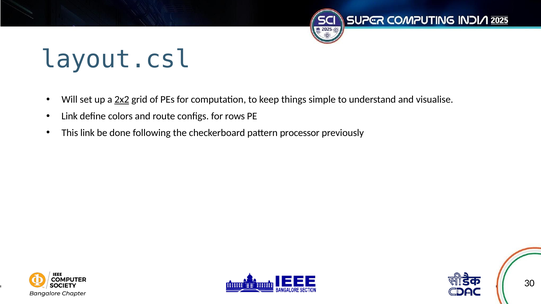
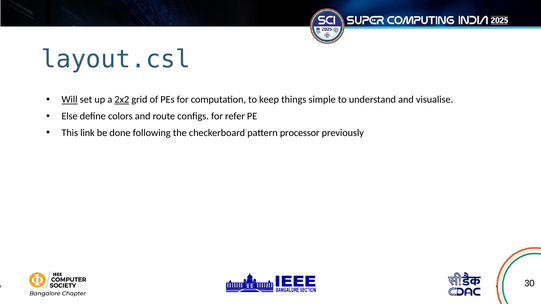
Will underline: none -> present (70, 100)
Link: Link -> Else (70, 116)
rows: rows -> refer (235, 116)
